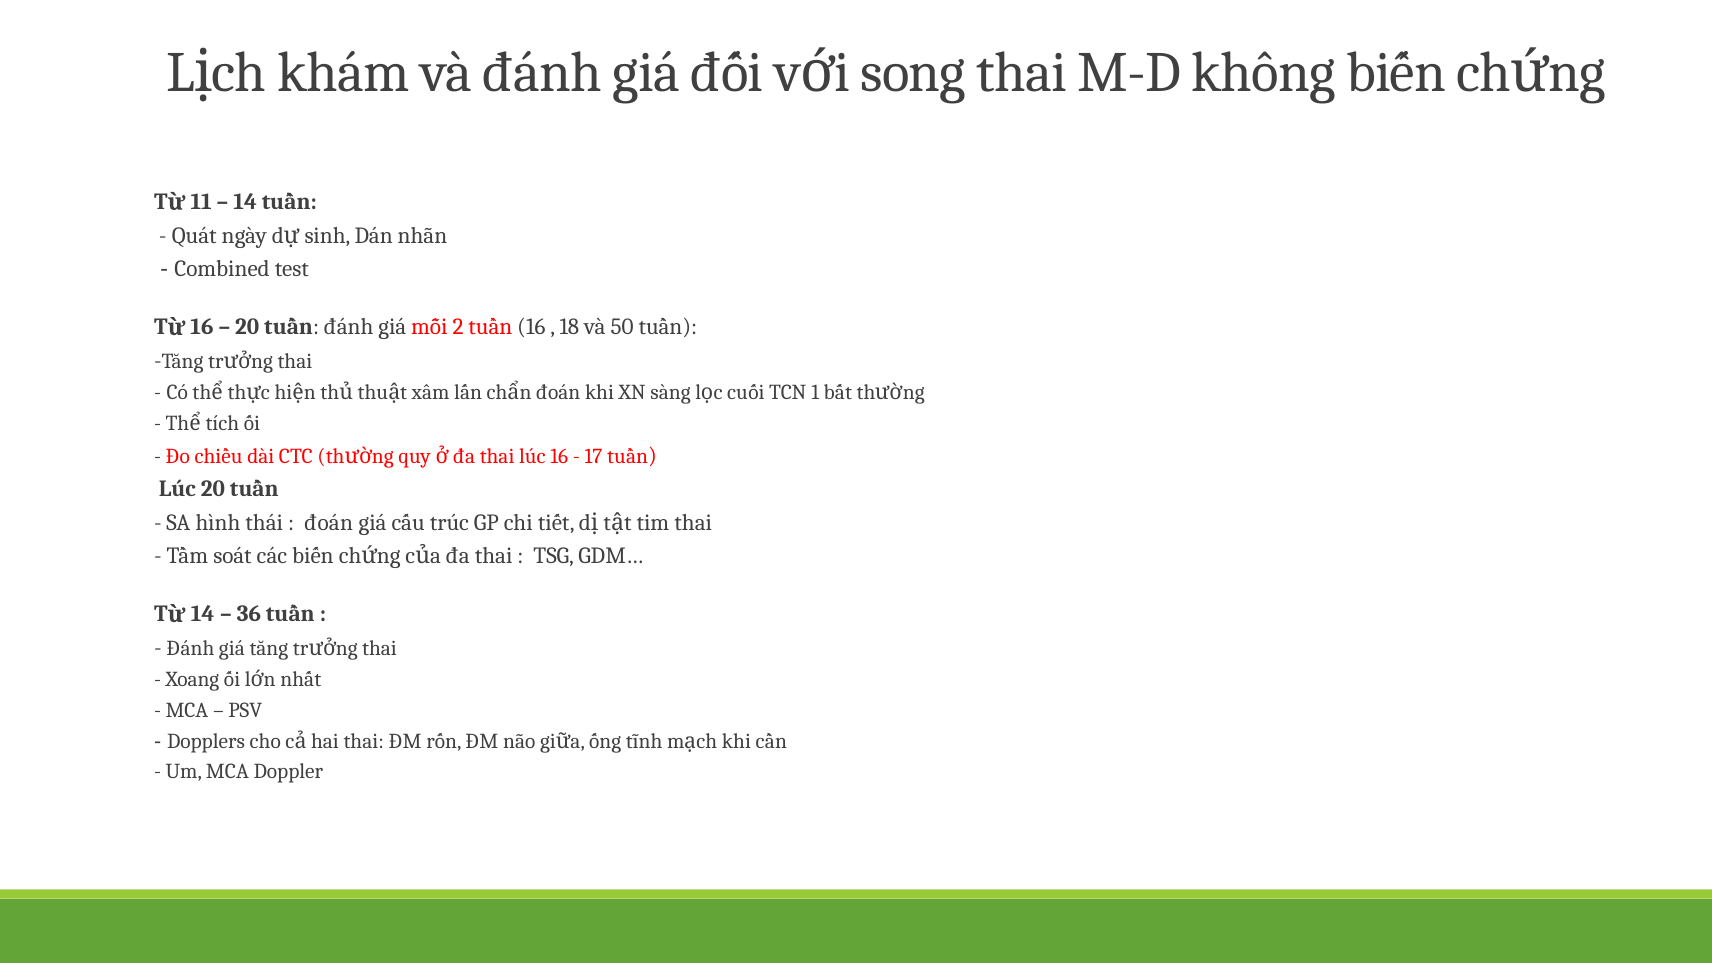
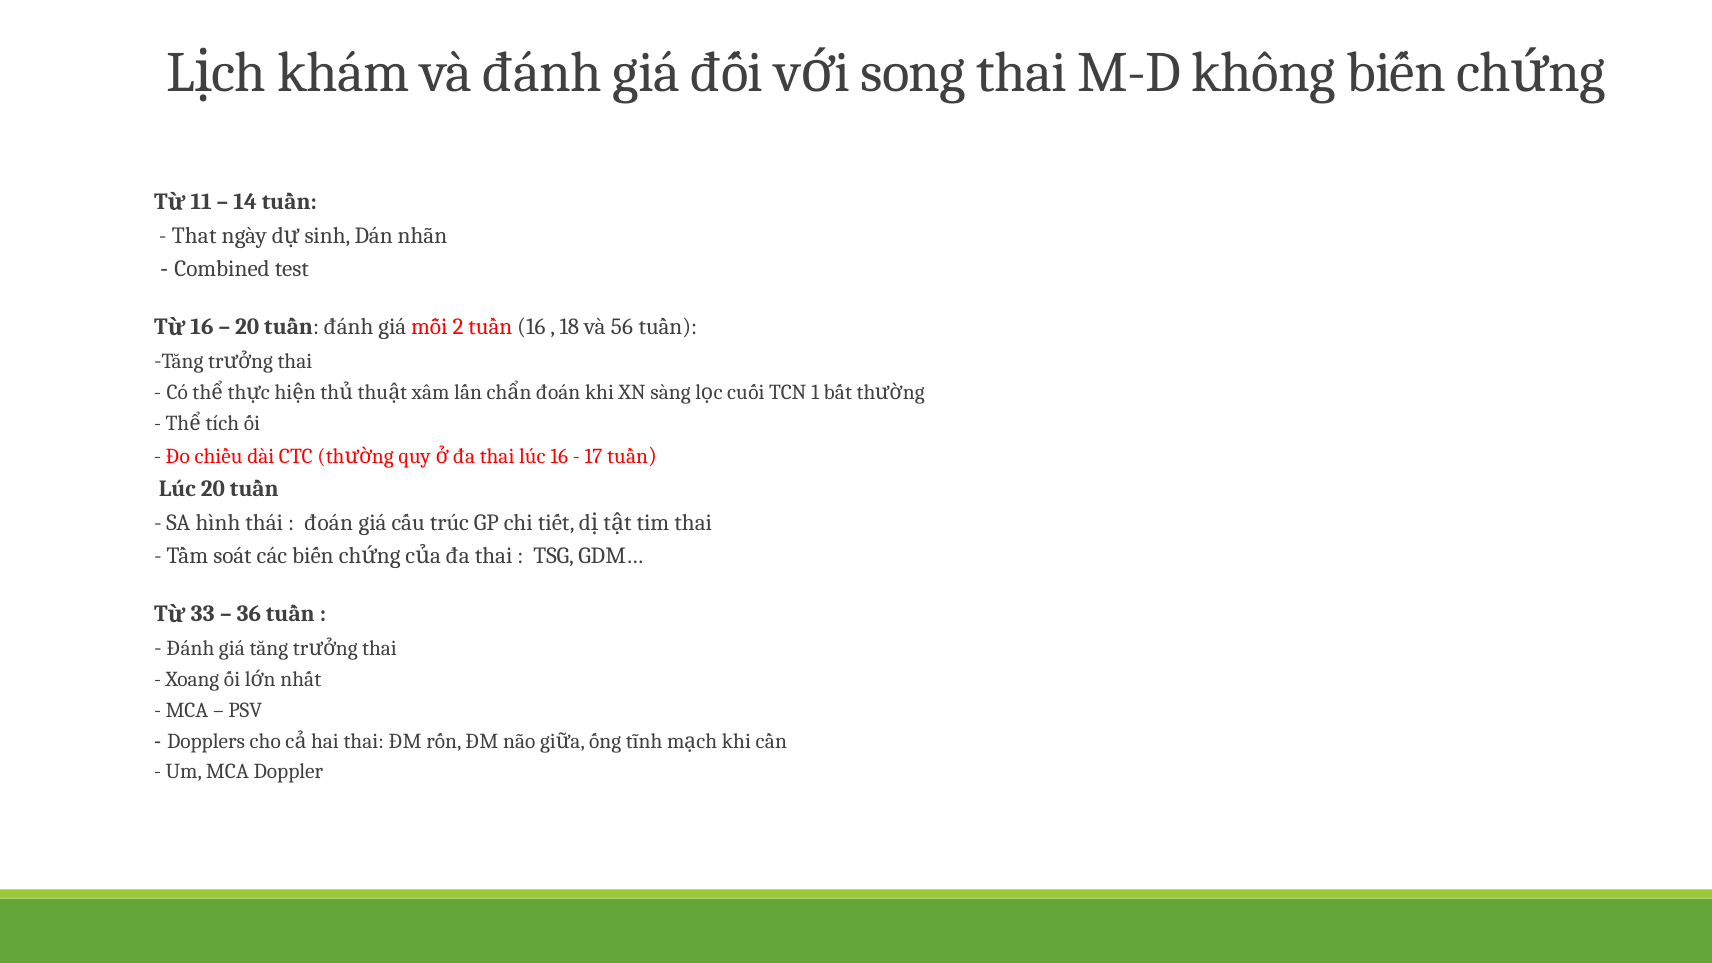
Quát: Quát -> That (194, 235)
50: 50 -> 56 (622, 327)
14: 14 -> 33 (203, 614)
